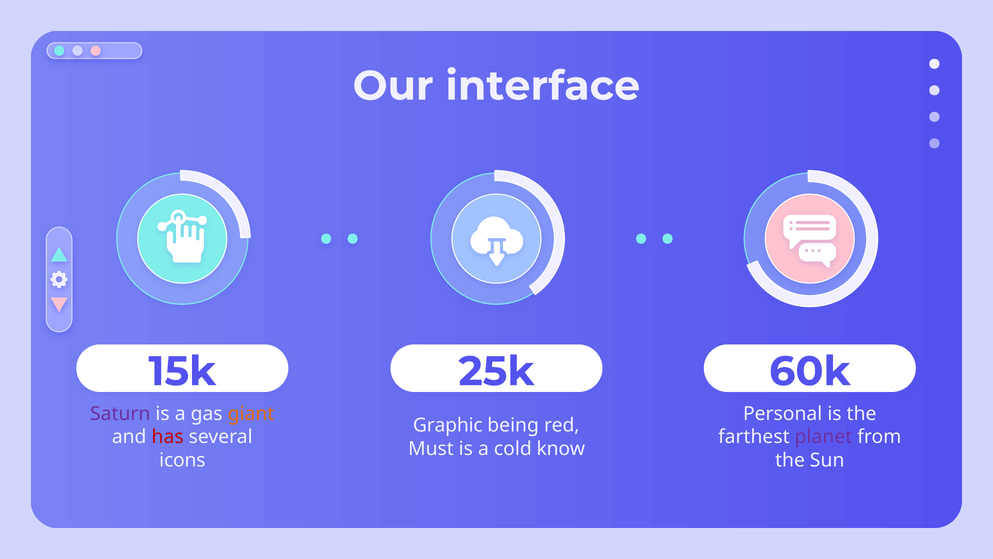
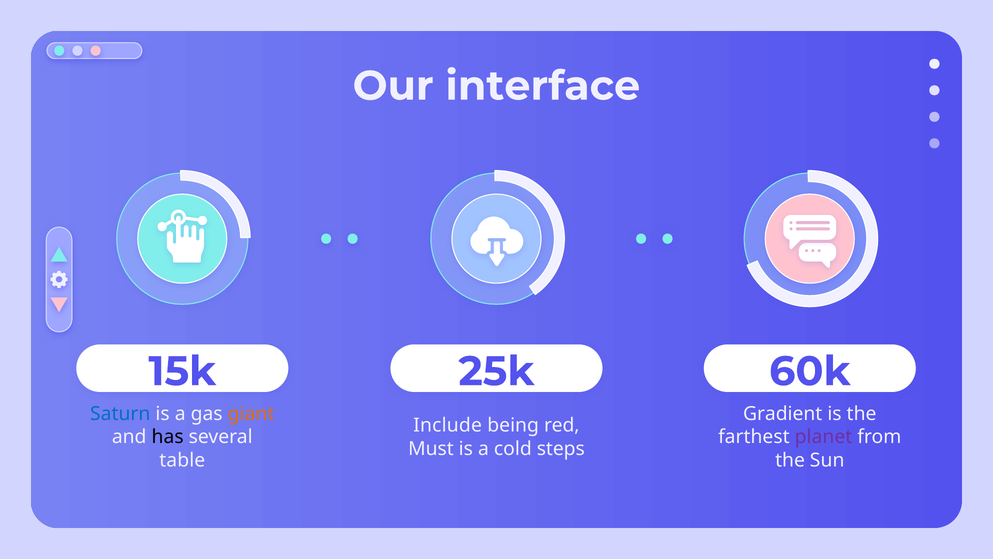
Saturn colour: purple -> blue (120, 414)
Personal: Personal -> Gradient (783, 414)
Graphic: Graphic -> Include (448, 425)
has colour: red -> black (168, 437)
know: know -> steps (561, 448)
icons: icons -> table (182, 460)
